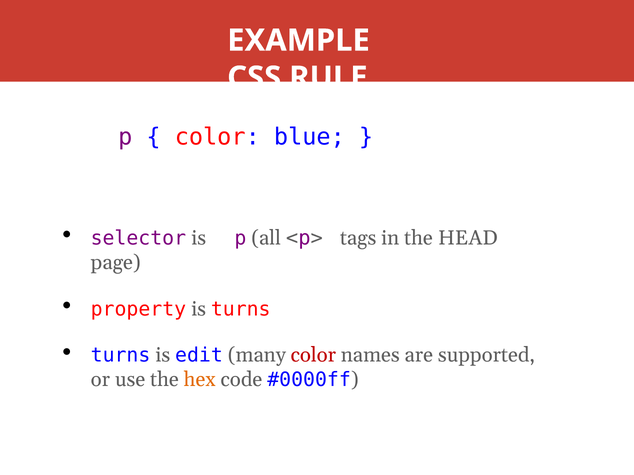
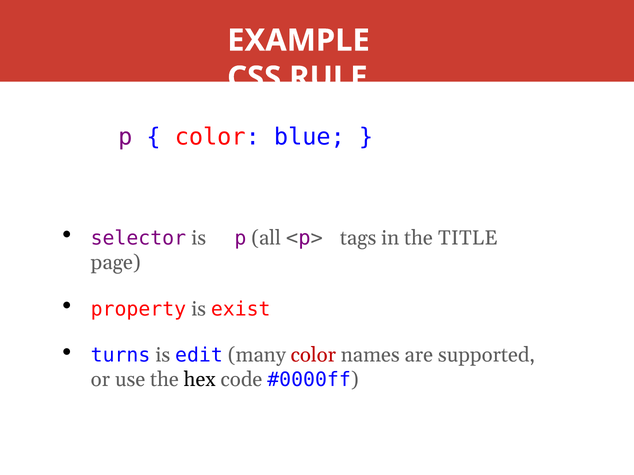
HEAD: HEAD -> TITLE (468, 238)
is turns: turns -> exist (241, 309)
hex colour: orange -> black (200, 380)
